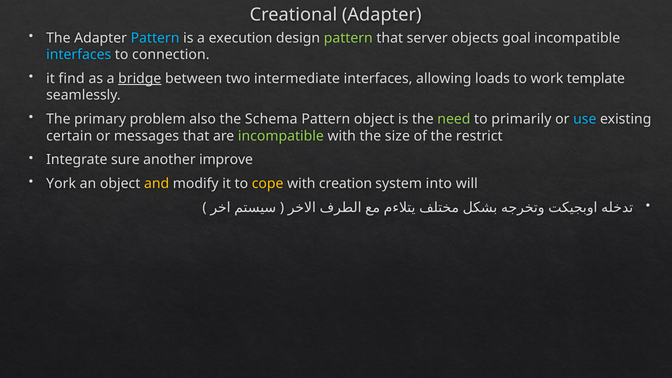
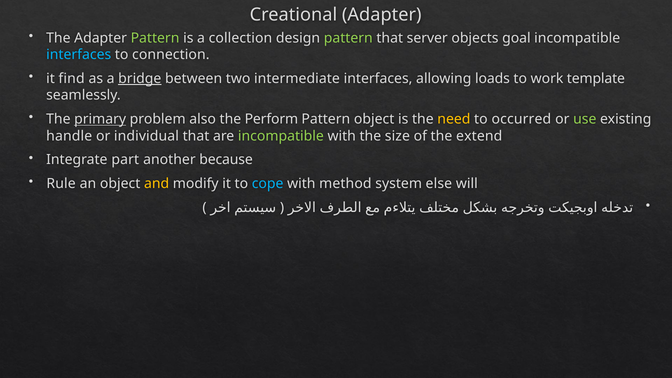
Pattern colour: light blue -> light green (155, 38)
execution: execution -> collection (240, 38)
primary underline: none -> present (100, 119)
Schema: Schema -> Perform (271, 119)
need colour: light green -> yellow (454, 119)
primarily: primarily -> occurred (521, 119)
use colour: light blue -> light green (585, 119)
certain: certain -> handle (69, 136)
messages: messages -> individual (146, 136)
restrict: restrict -> extend (479, 136)
sure: sure -> part (125, 160)
improve: improve -> because (226, 160)
York: York -> Rule (61, 184)
cope colour: yellow -> light blue (268, 184)
creation: creation -> method (345, 184)
into: into -> else (439, 184)
